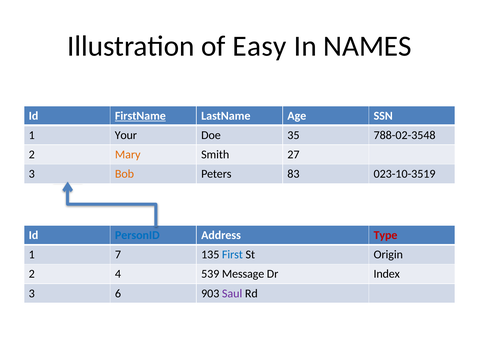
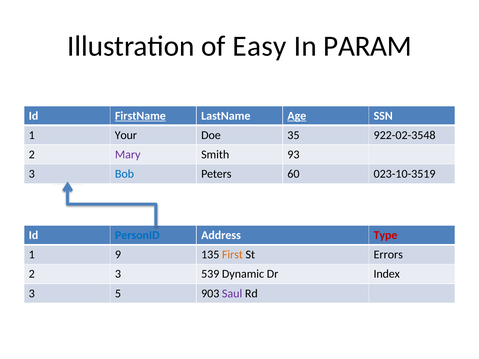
NAMES: NAMES -> PARAM (368, 46)
Age underline: none -> present (297, 116)
788-02-3548: 788-02-3548 -> 922-02-3548 (405, 135)
Mary colour: orange -> purple (128, 155)
27: 27 -> 93 (293, 155)
Bob colour: orange -> blue (124, 174)
83: 83 -> 60 (293, 174)
7: 7 -> 9 (118, 255)
First colour: blue -> orange (232, 255)
Origin: Origin -> Errors (388, 255)
2 4: 4 -> 3 (118, 274)
Message: Message -> Dynamic (243, 274)
6: 6 -> 5 (118, 294)
